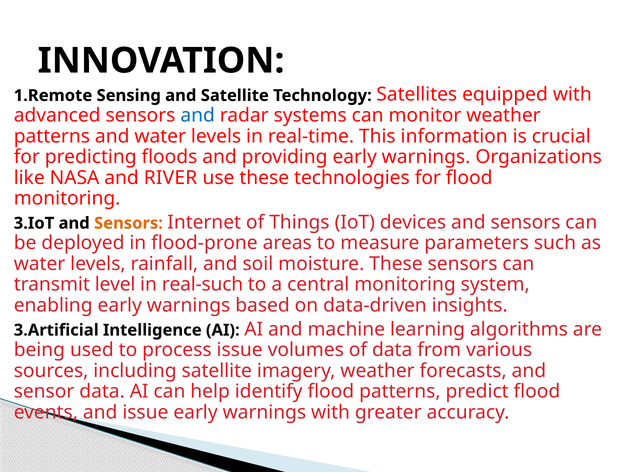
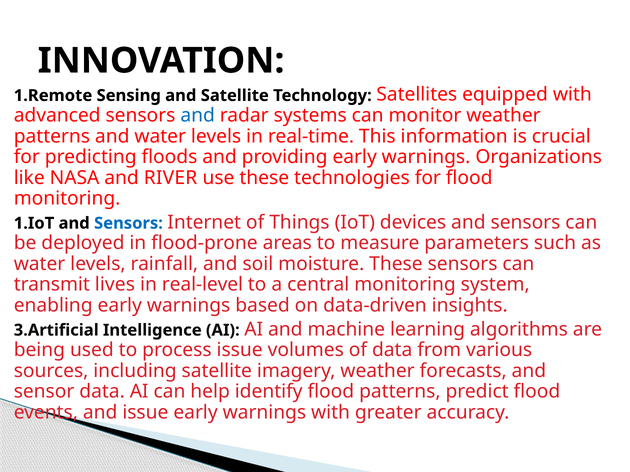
3.IoT: 3.IoT -> 1.IoT (34, 223)
Sensors colour: orange -> blue (128, 223)
level: level -> lives (115, 285)
real-such: real-such -> real-level (202, 285)
